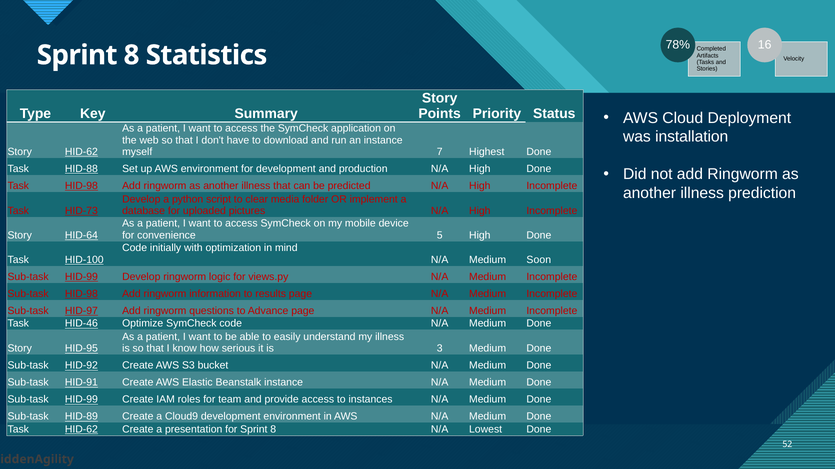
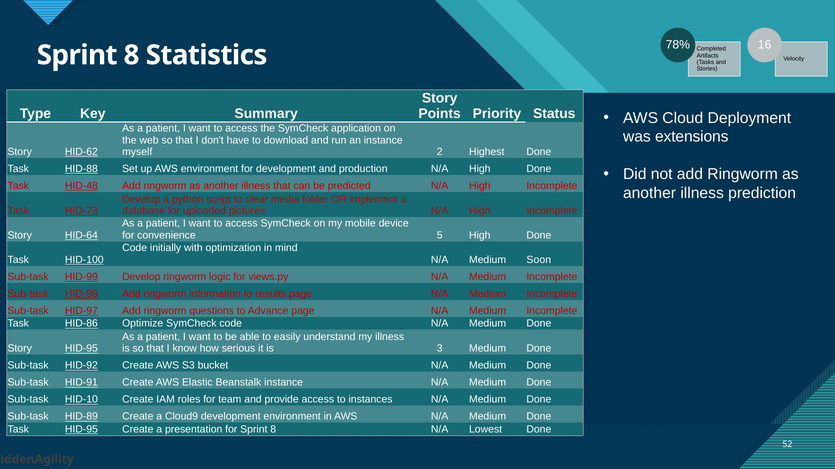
installation: installation -> extensions (692, 137)
7: 7 -> 2 (440, 152)
Task HID-98: HID-98 -> HID-48 (81, 186)
HID-46: HID-46 -> HID-86 (81, 324)
HID-99: HID-99 -> HID-10 (81, 400)
Task HID-62: HID-62 -> HID-95 (81, 430)
